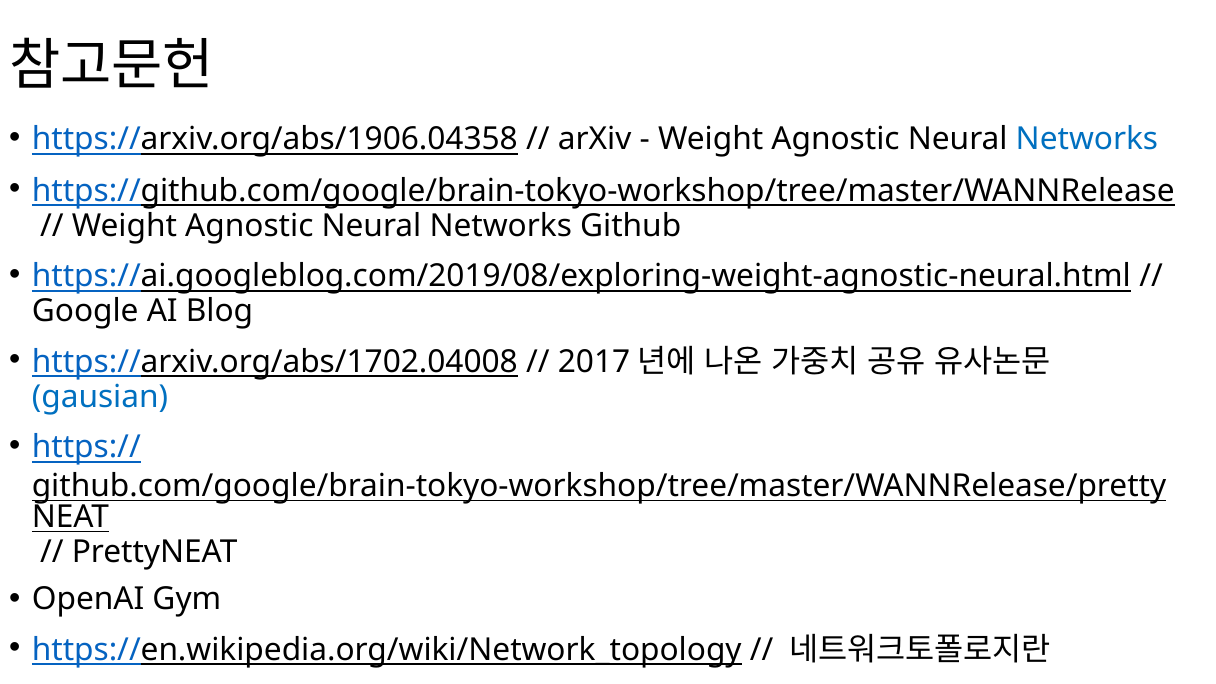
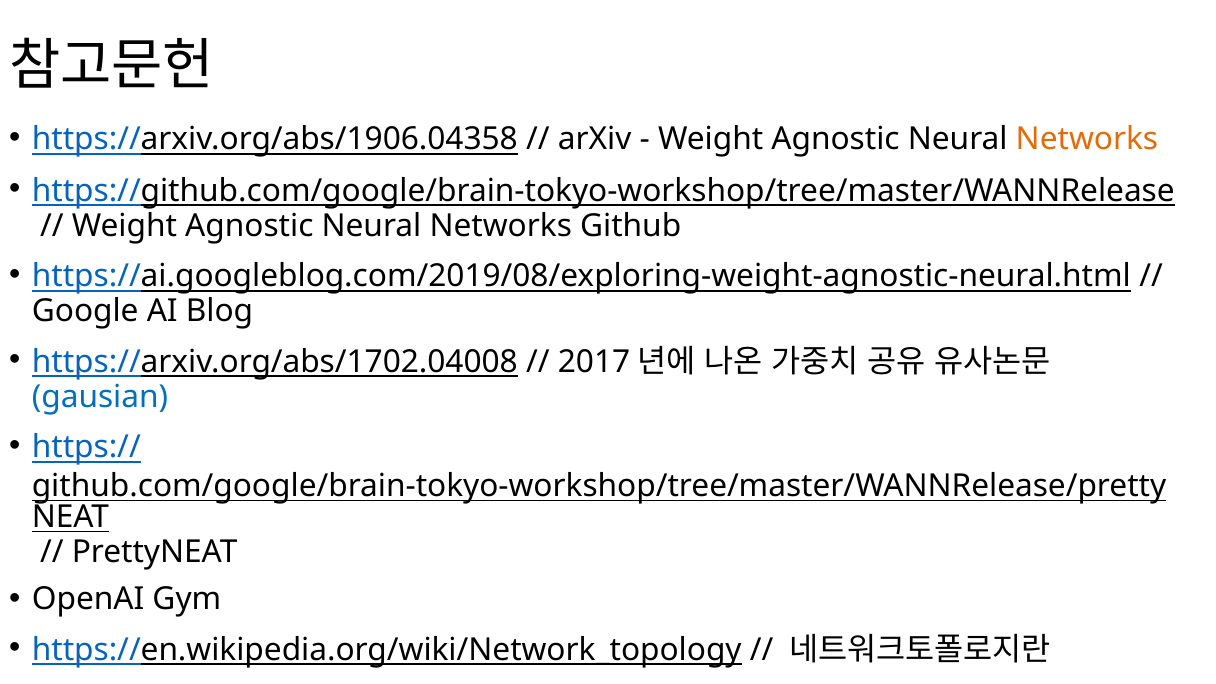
Networks colour: blue -> orange (1087, 139)
